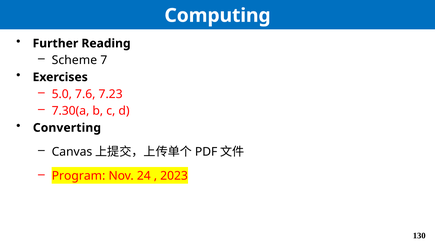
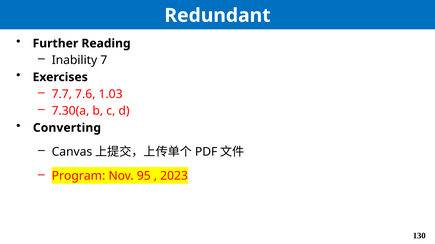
Computing: Computing -> Redundant (217, 16)
Scheme: Scheme -> Inability (74, 60)
5.0: 5.0 -> 7.7 (62, 94)
7.23: 7.23 -> 1.03 (111, 94)
24: 24 -> 95 (144, 176)
